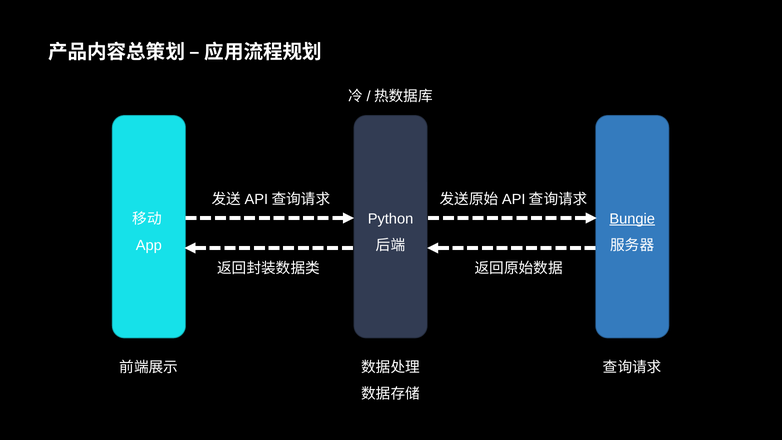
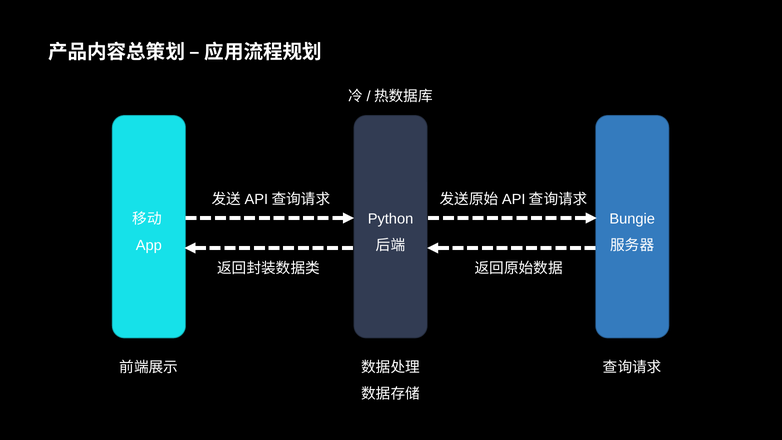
Bungie underline: present -> none (632, 219)
